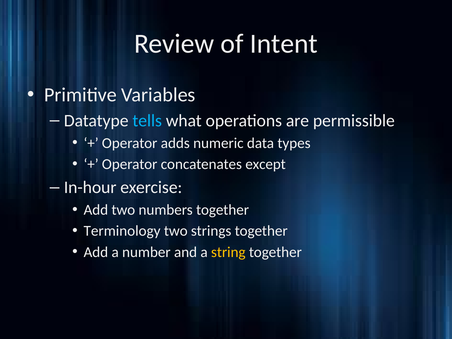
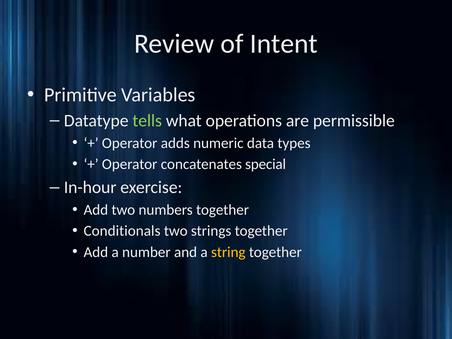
tells colour: light blue -> light green (147, 121)
except: except -> special (266, 164)
Terminology: Terminology -> Conditionals (122, 231)
